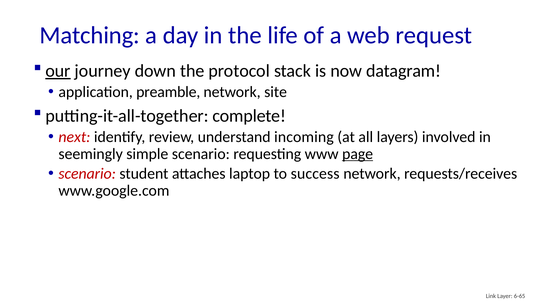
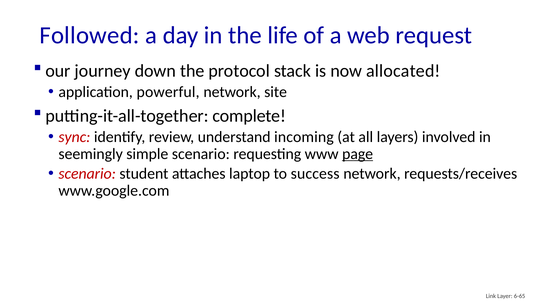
Matching: Matching -> Followed (89, 35)
our underline: present -> none (58, 71)
datagram: datagram -> allocated (403, 71)
preamble: preamble -> powerful (168, 92)
next: next -> sync (74, 137)
